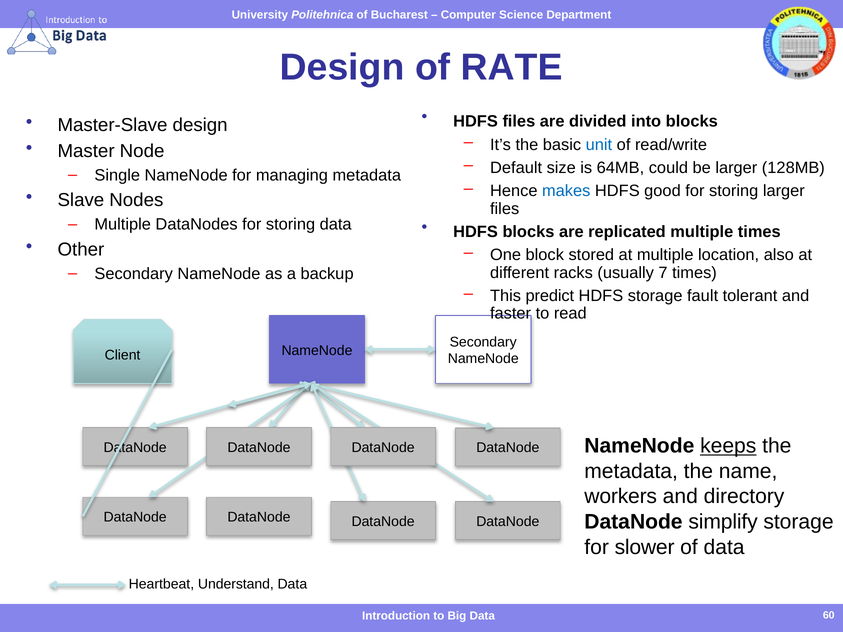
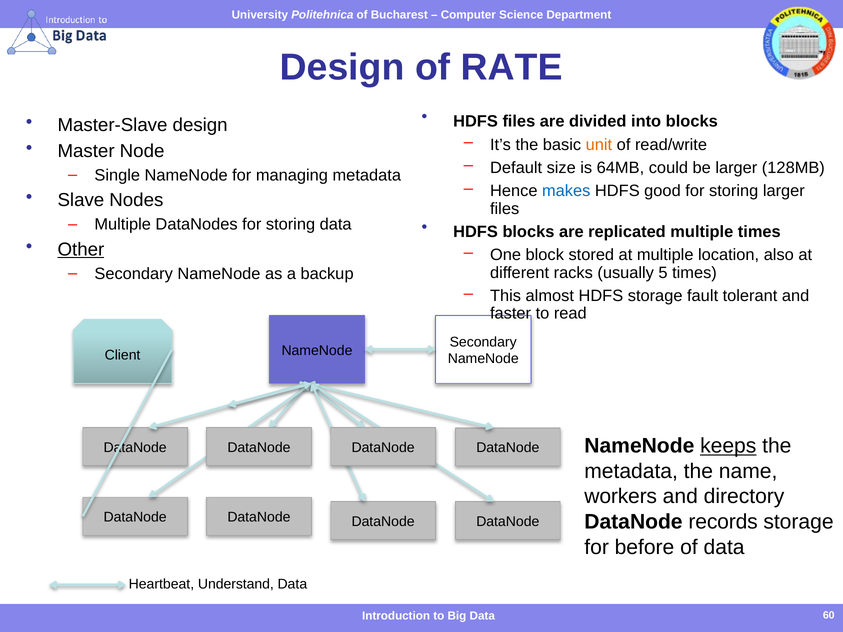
unit colour: blue -> orange (599, 145)
Other underline: none -> present (81, 250)
7: 7 -> 5 (663, 273)
predict: predict -> almost (550, 296)
simplify: simplify -> records (723, 522)
slower: slower -> before (644, 547)
